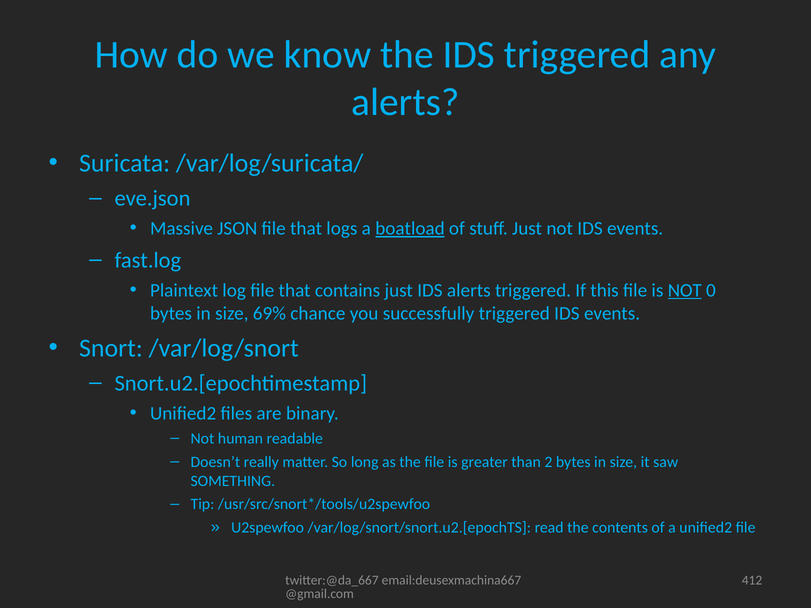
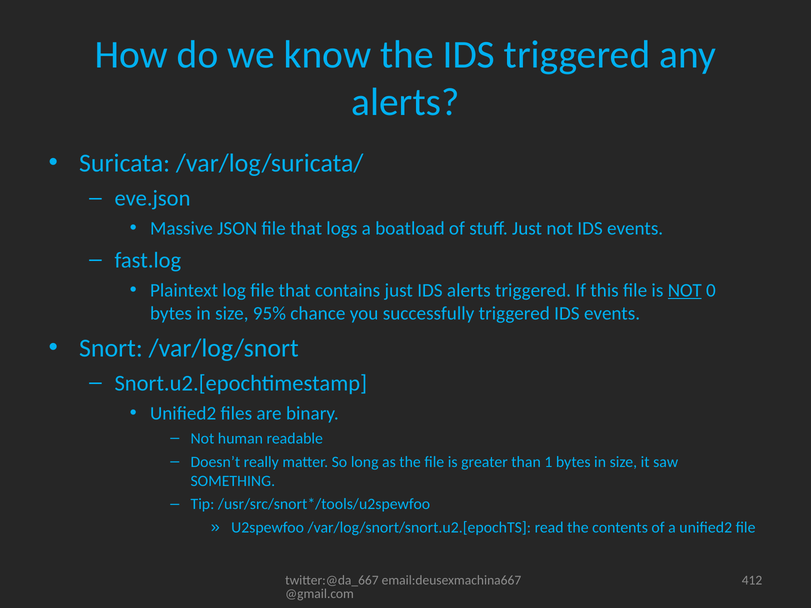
boatload underline: present -> none (410, 229)
69%: 69% -> 95% (269, 313)
2: 2 -> 1 (548, 462)
